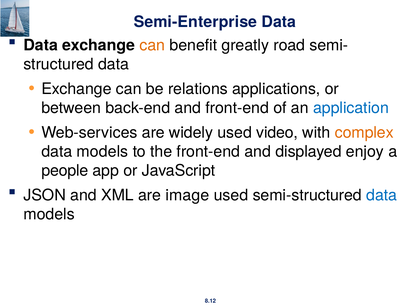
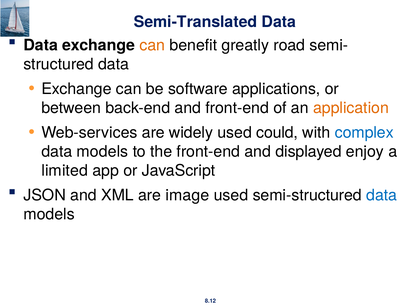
Semi-Enterprise: Semi-Enterprise -> Semi-Translated (196, 22)
relations: relations -> software (198, 89)
application colour: blue -> orange (351, 108)
video: video -> could (277, 133)
complex colour: orange -> blue (364, 133)
people: people -> limited (65, 171)
